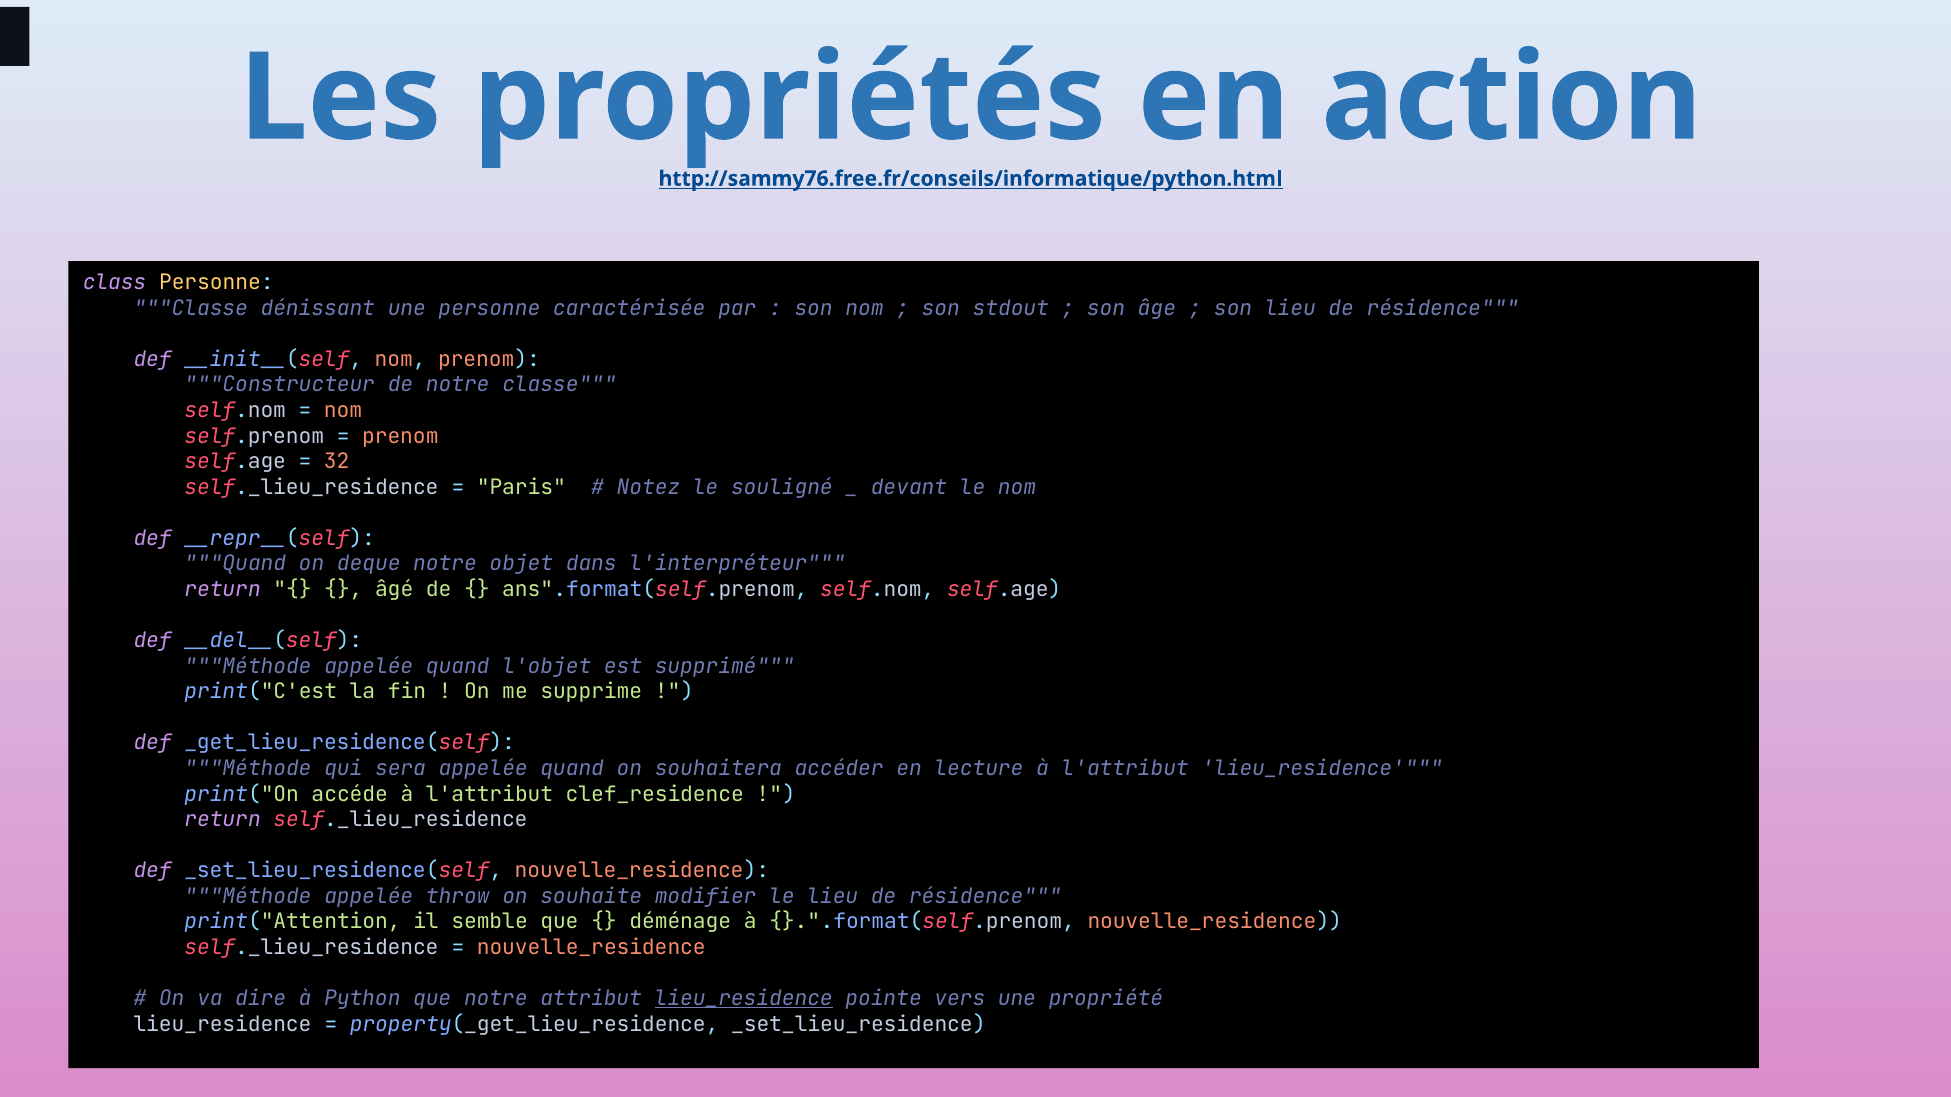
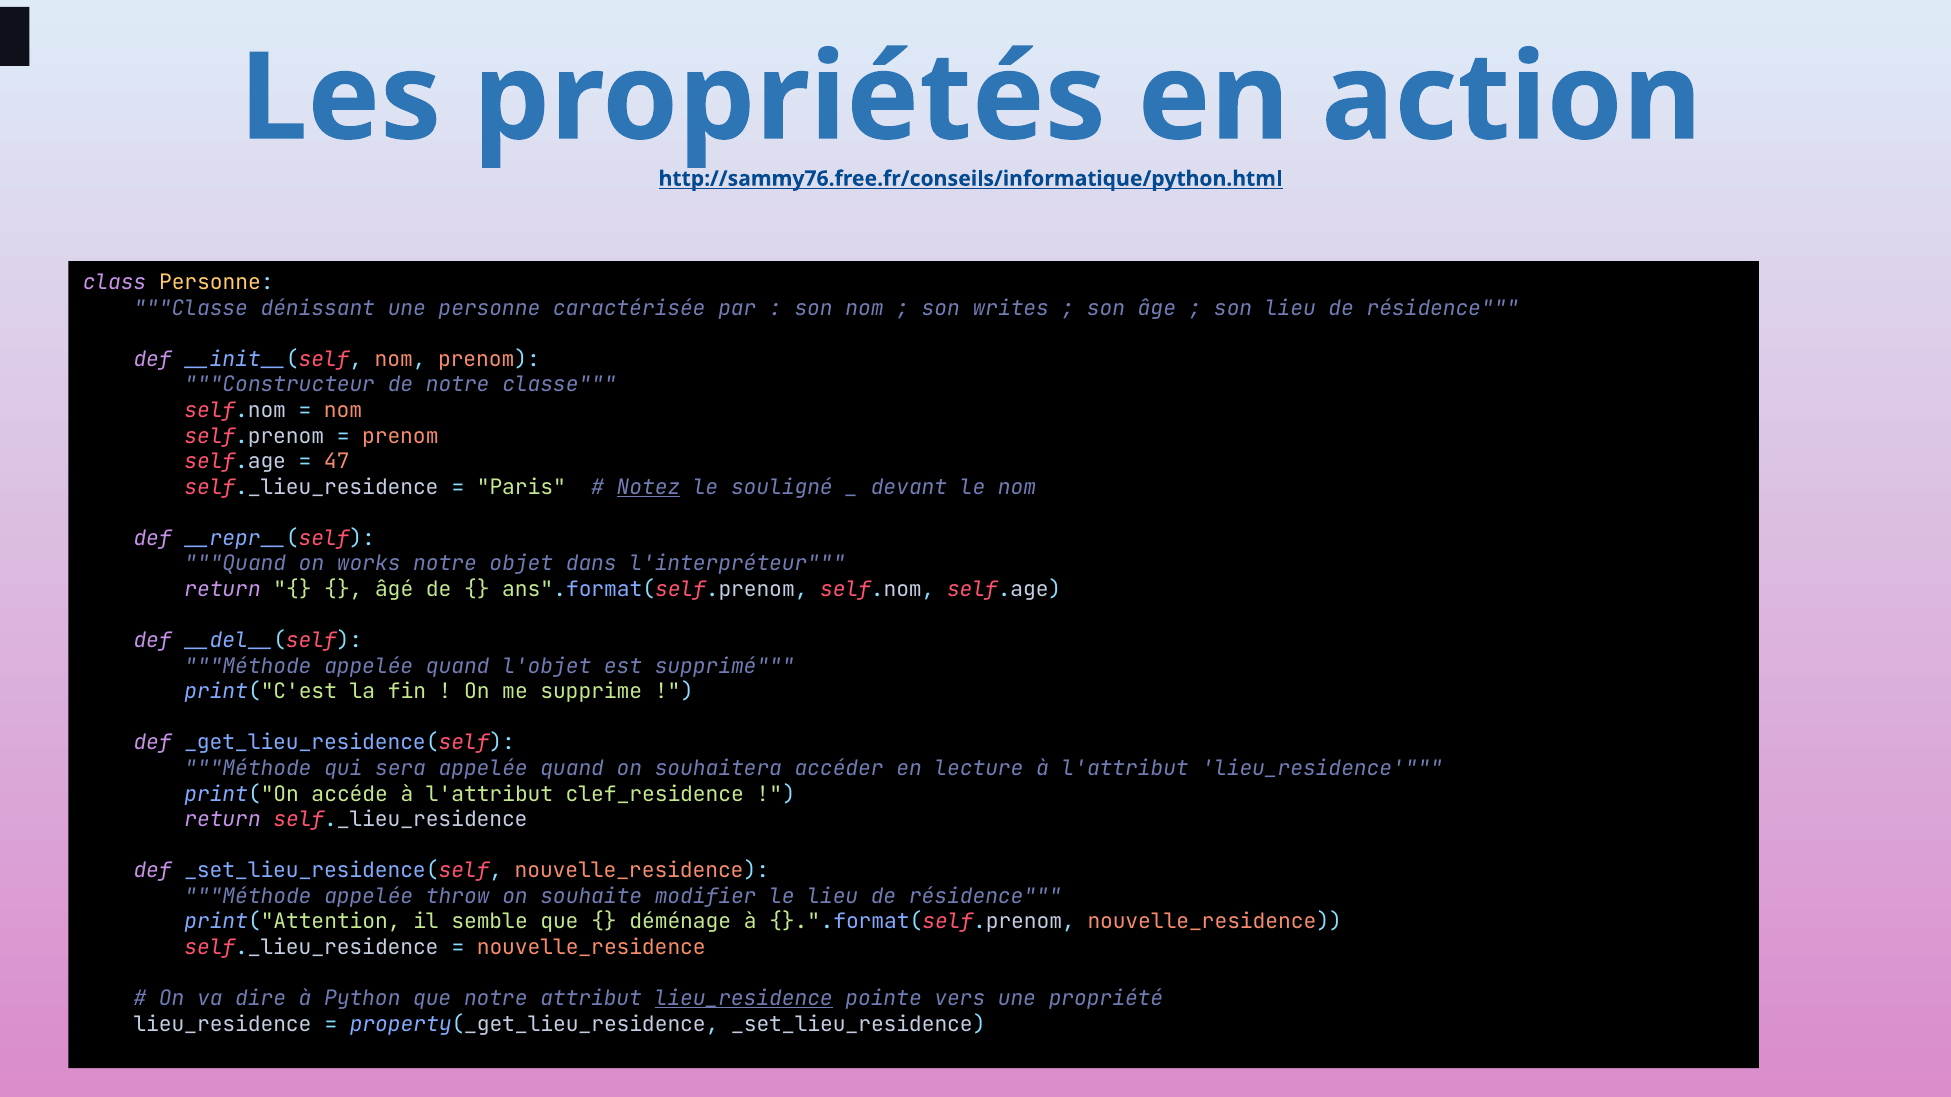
stdout: stdout -> writes (1011, 308)
32: 32 -> 47 (337, 462)
Notez underline: none -> present (648, 487)
deque: deque -> works (369, 564)
